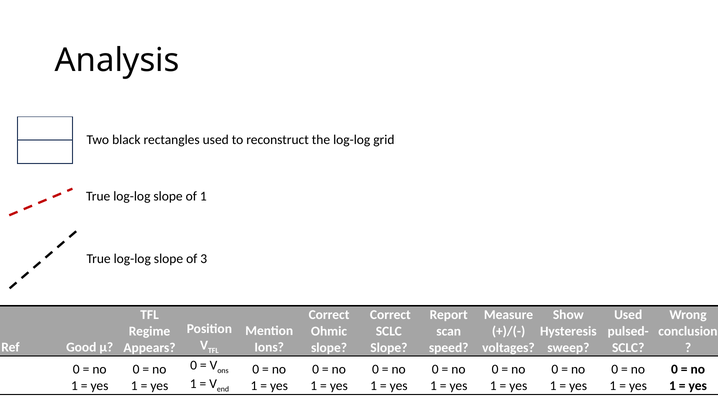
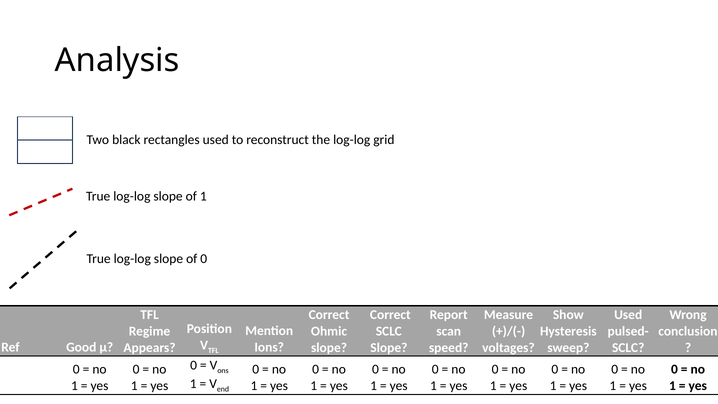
of 3: 3 -> 0 (204, 259)
